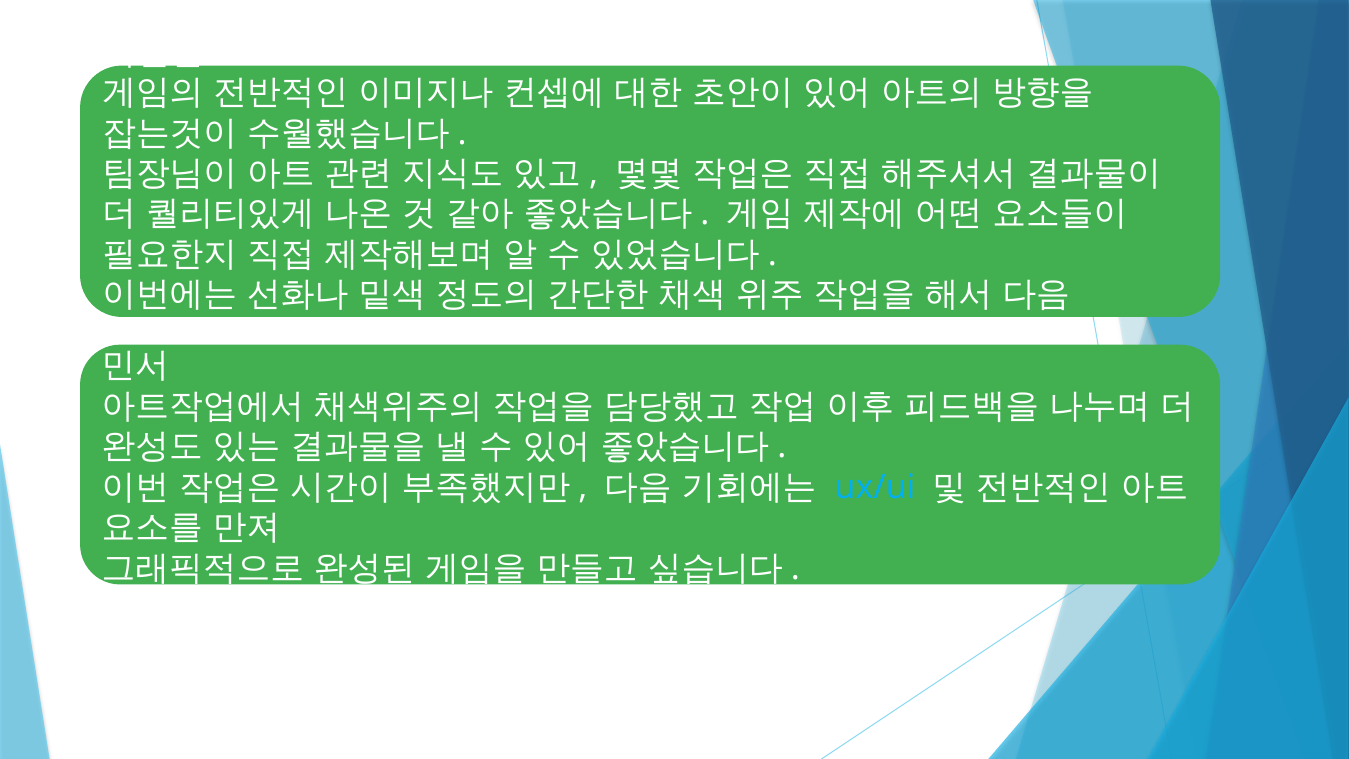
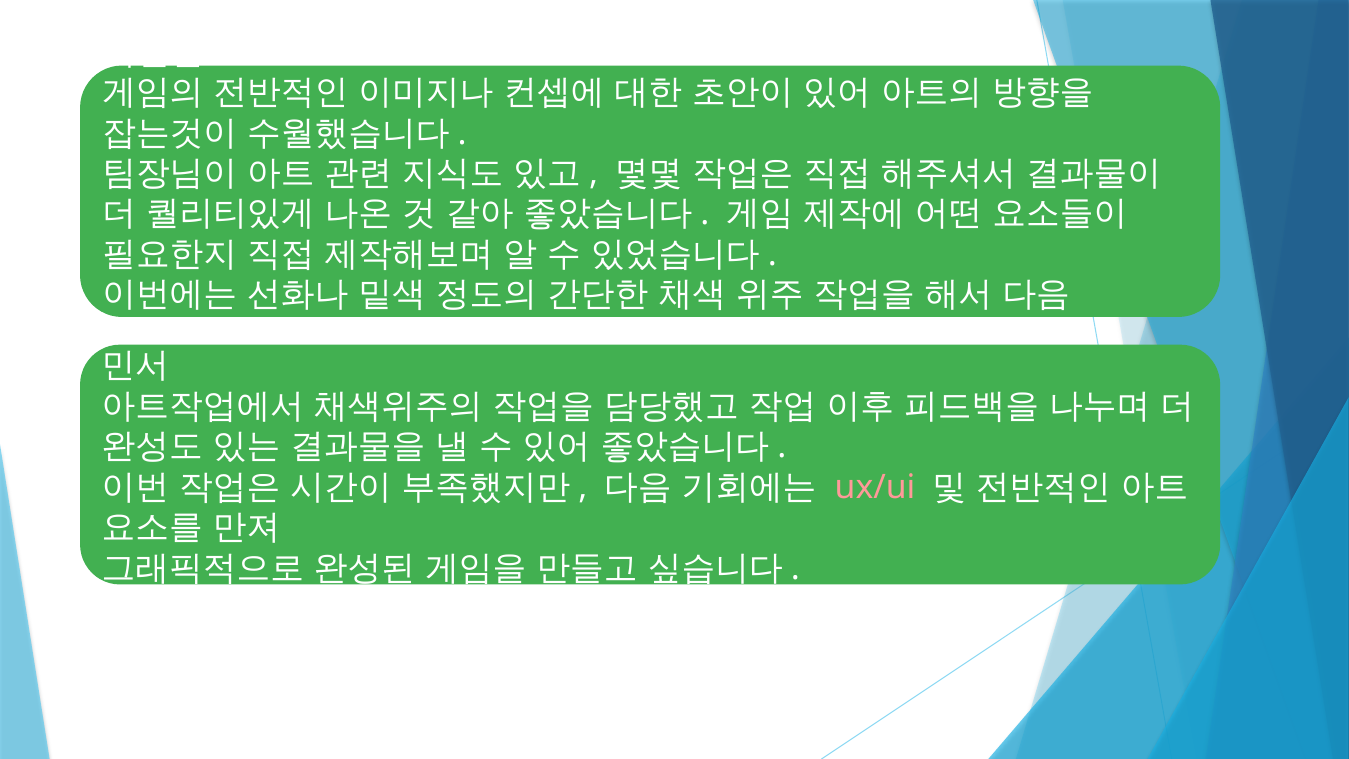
ux/ui colour: light blue -> pink (875, 487)
